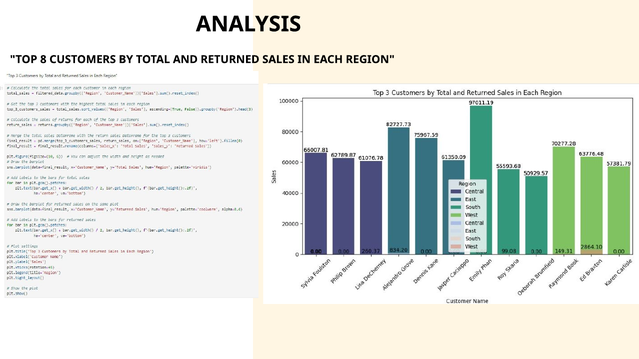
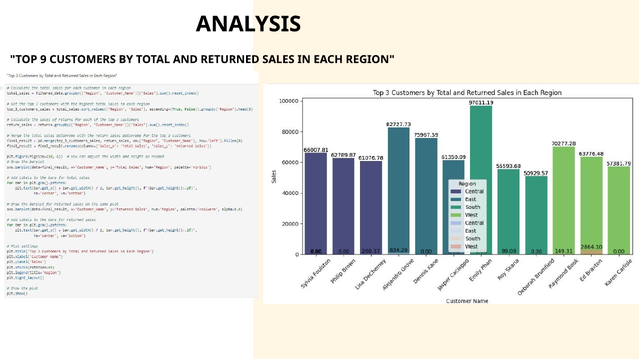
8: 8 -> 9 (43, 60)
